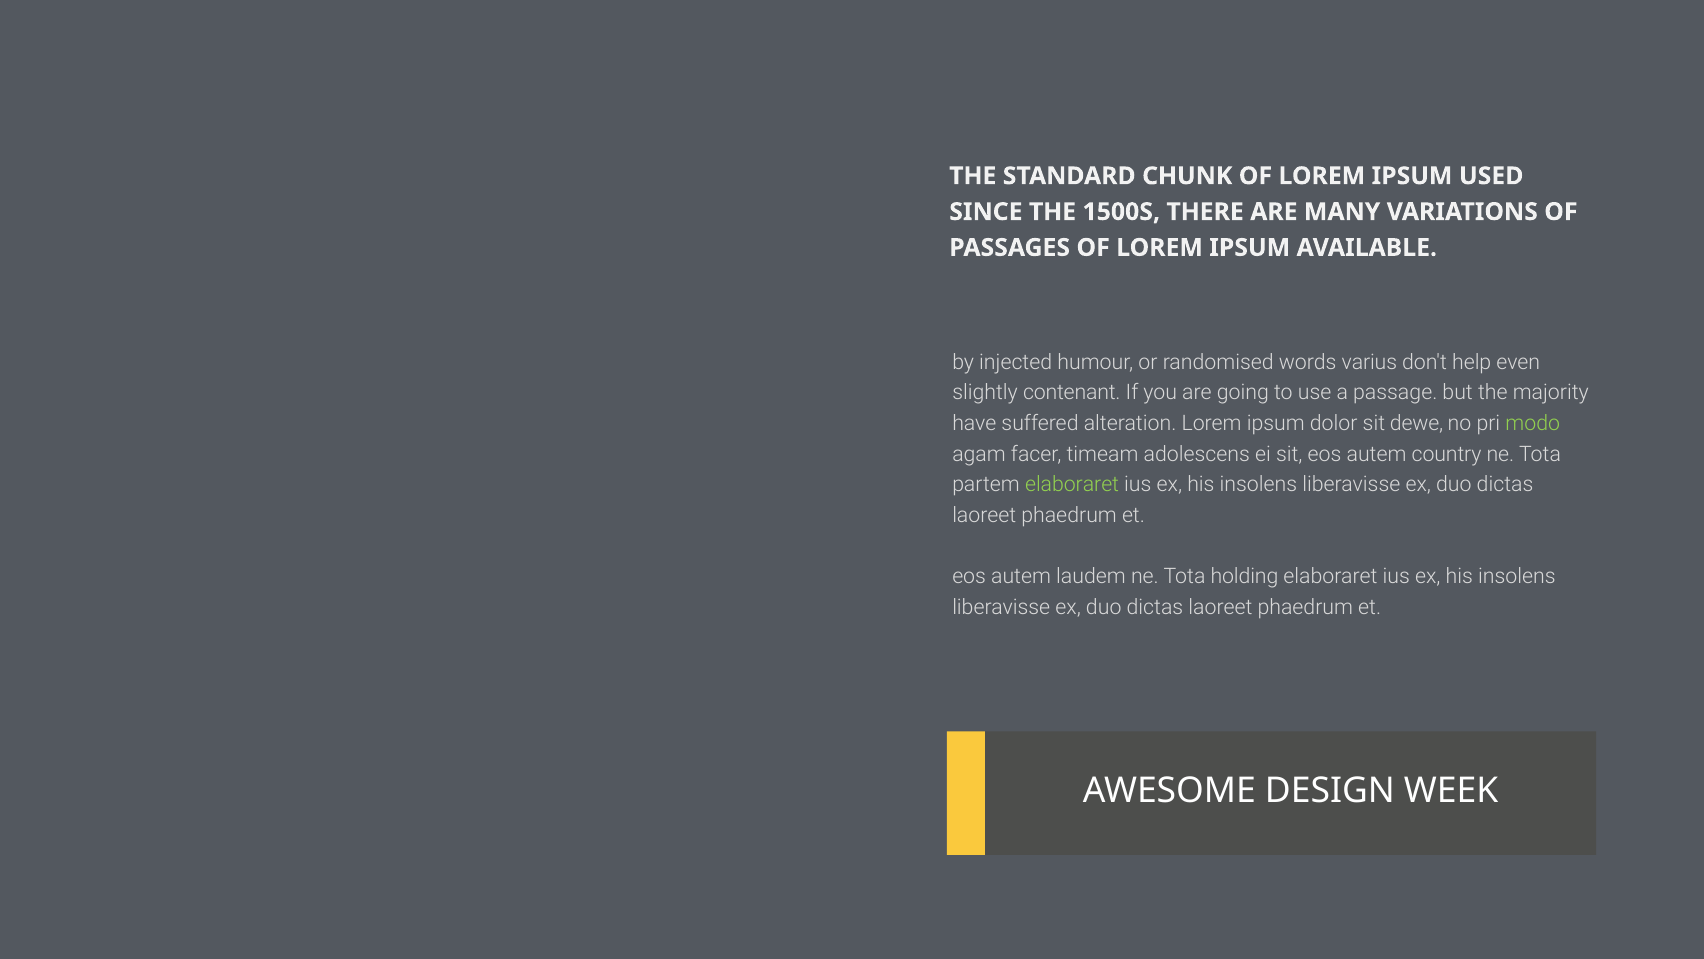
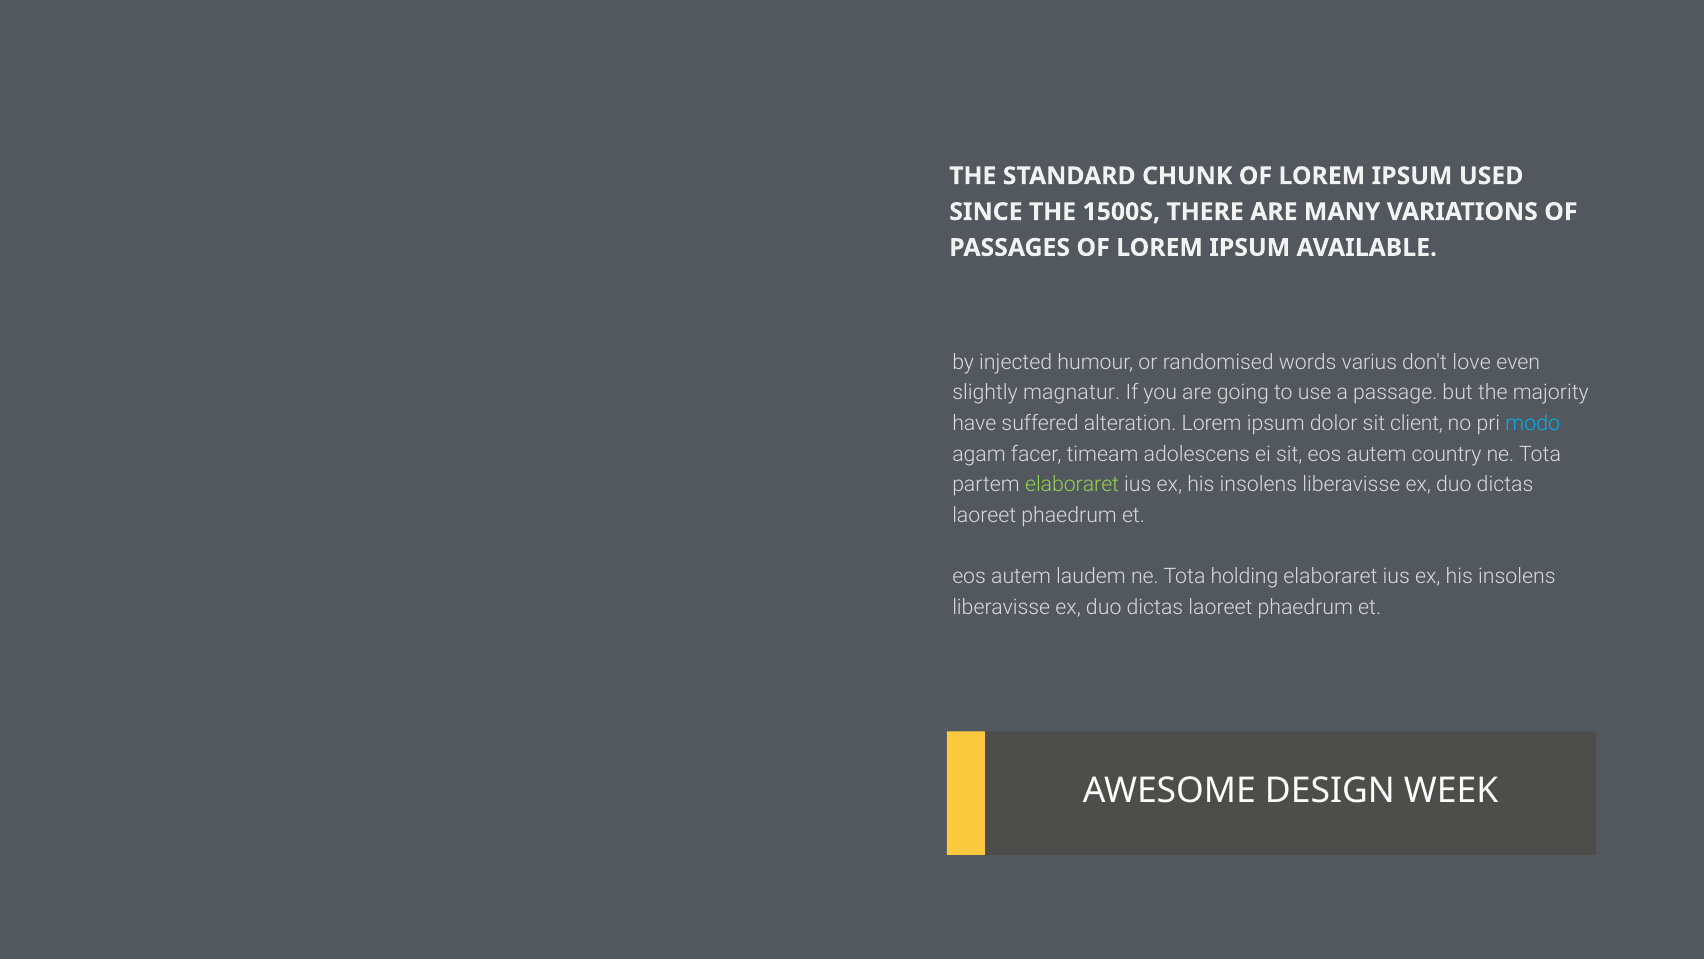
help: help -> love (1472, 362)
contenant: contenant -> magnatur (1072, 393)
dewe: dewe -> client (1417, 423)
modo colour: light green -> light blue (1533, 423)
